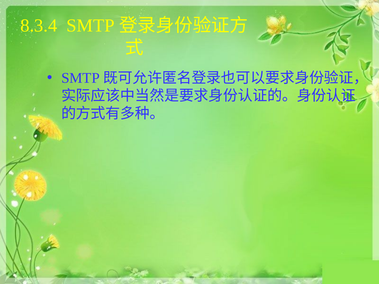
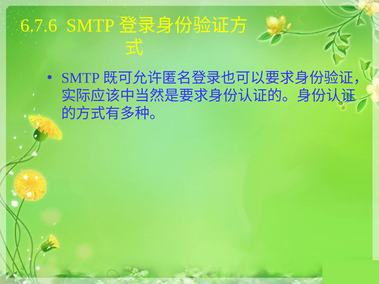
8.3.4: 8.3.4 -> 6.7.6 (39, 26)
